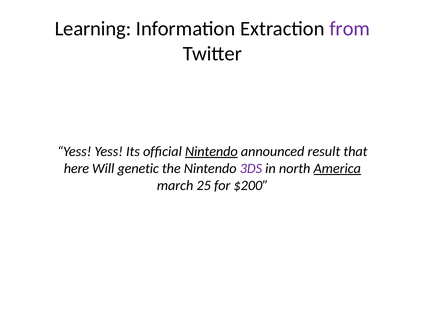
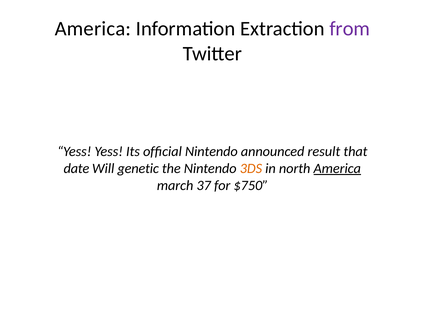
Learning: Learning -> America (93, 29)
Nintendo underline: present -> none (211, 151)
here: here -> date (76, 168)
3DS colour: purple -> orange (251, 168)
25: 25 -> 37 (204, 185)
$200: $200 -> $750 (251, 185)
